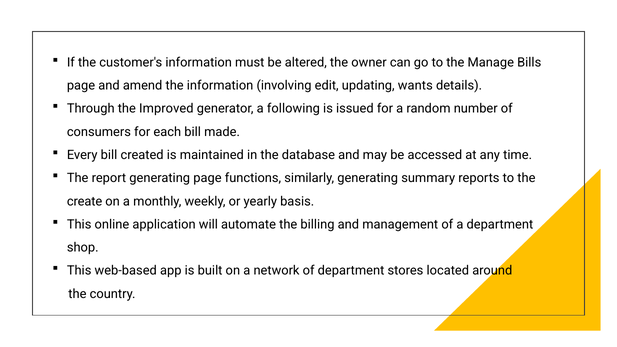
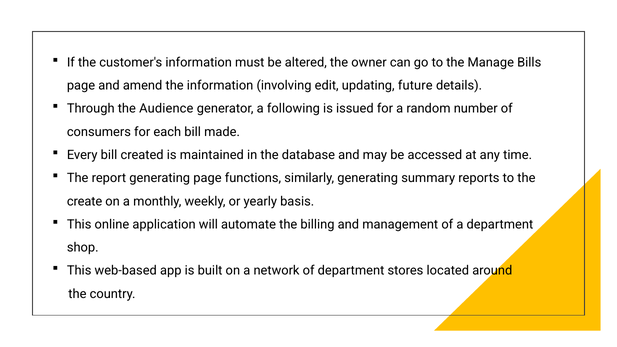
wants: wants -> future (415, 86)
Improved: Improved -> Audience (166, 109)
